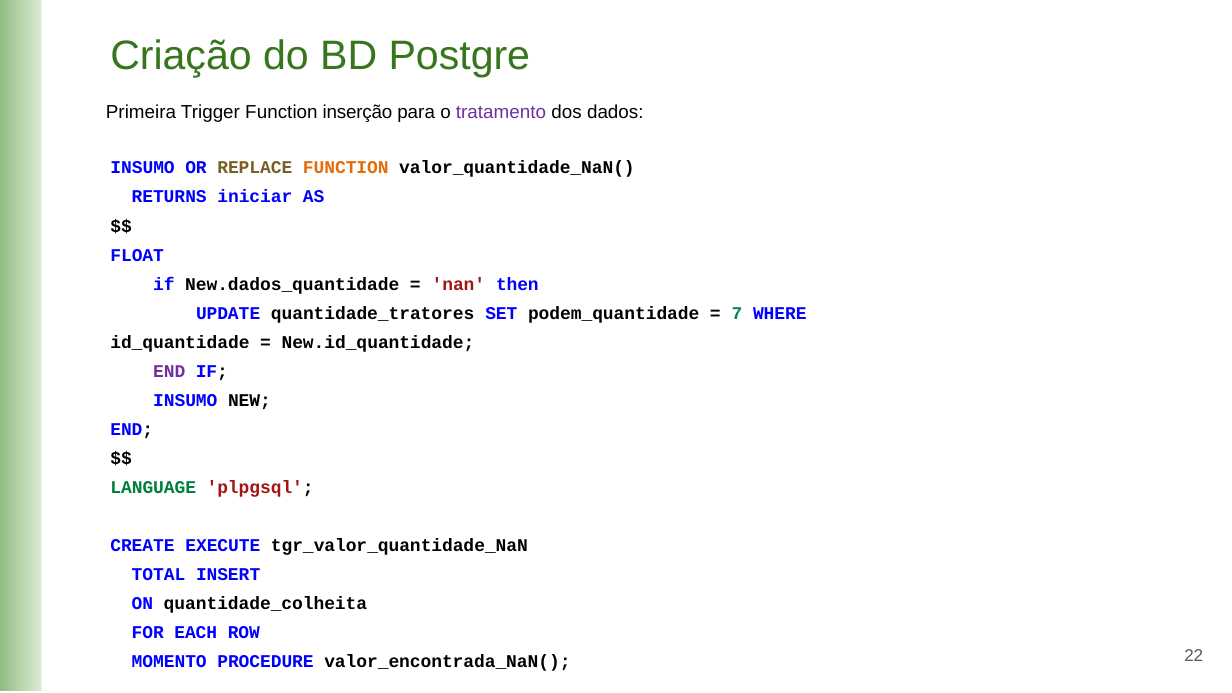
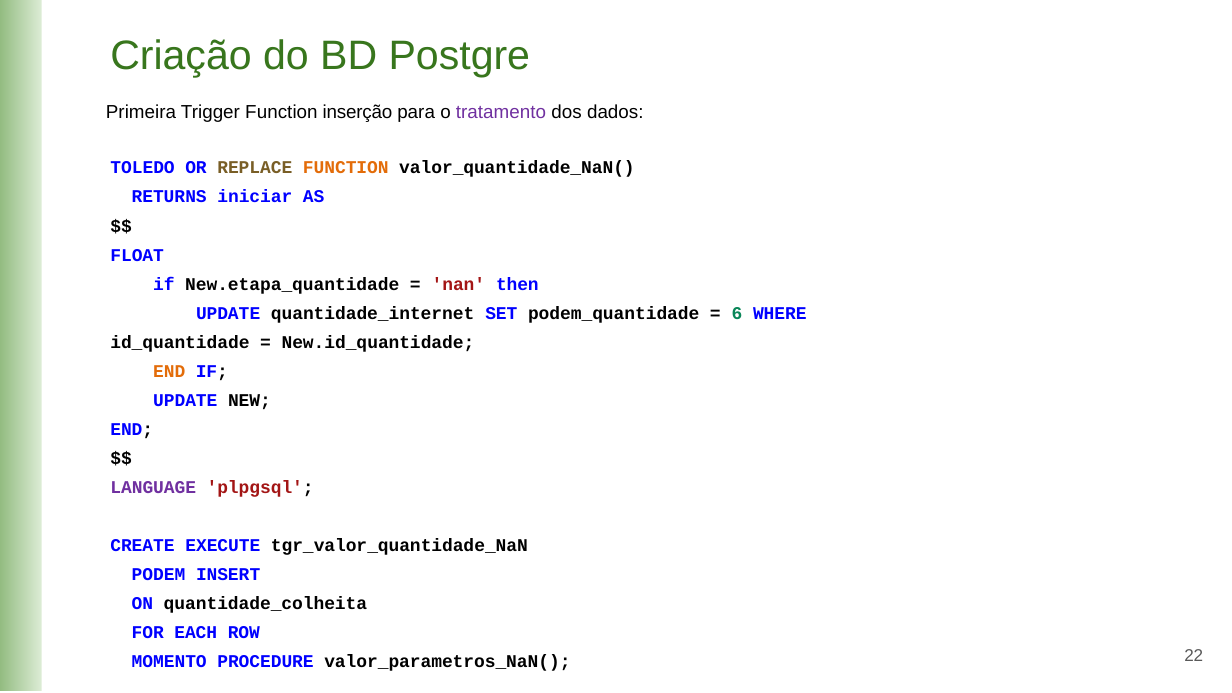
INSUMO: INSUMO -> TOLEDO (143, 168)
New.dados_quantidade: New.dados_quantidade -> New.etapa_quantidade (292, 284)
quantidade_tratores: quantidade_tratores -> quantidade_internet (373, 313)
7: 7 -> 6 (737, 313)
END colour: purple -> orange (169, 371)
INSUMO: INSUMO -> UPDATE (185, 400)
LANGUAGE colour: green -> purple (153, 488)
TOTAL: TOTAL -> PODEM (159, 575)
valor_encontrada_NaN(: valor_encontrada_NaN( -> valor_parametros_NaN( (447, 662)
